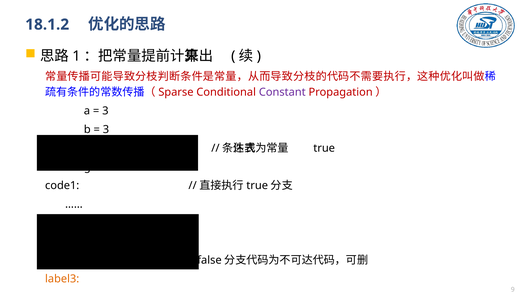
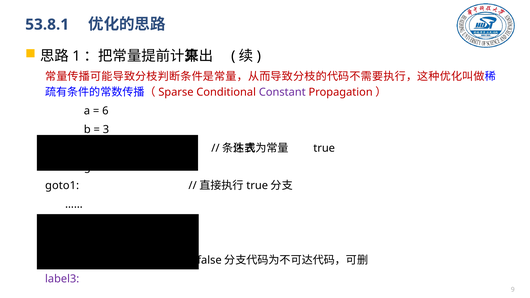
18.1.2: 18.1.2 -> 53.8.1 (47, 25)
3: 3 -> 6 (105, 111)
code1: code1 -> goto1 (62, 186)
label3 colour: orange -> purple (62, 279)
